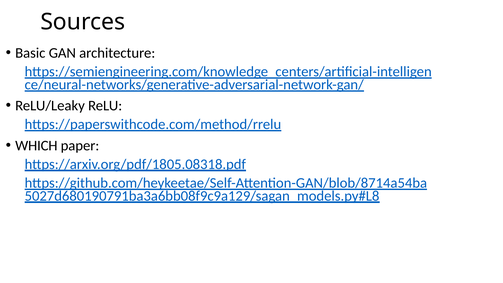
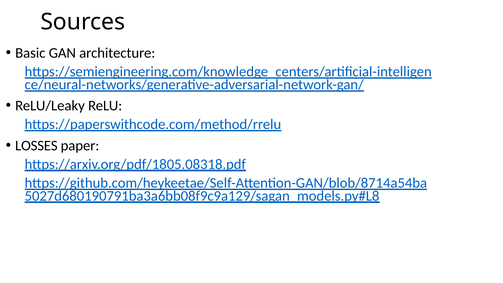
WHICH: WHICH -> LOSSES (36, 145)
